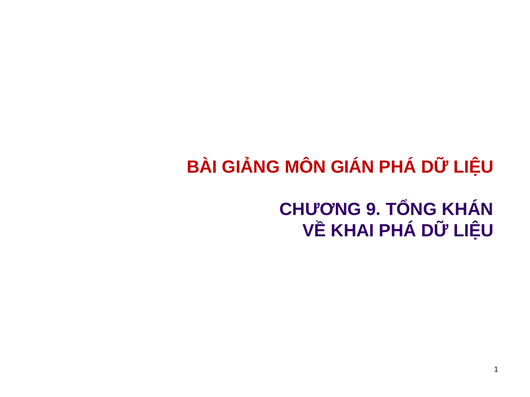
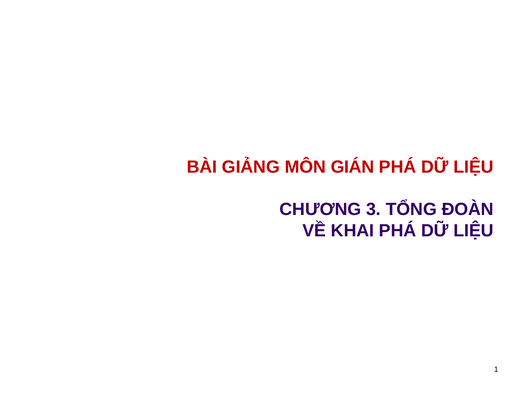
9: 9 -> 3 (373, 210)
KHÁN: KHÁN -> ĐOÀN (468, 210)
